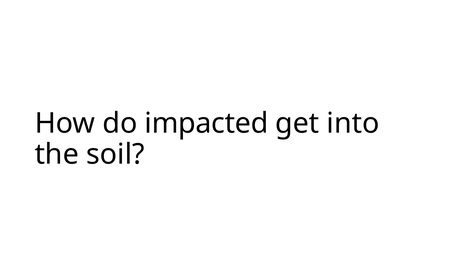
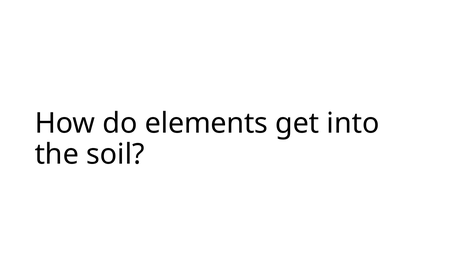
impacted: impacted -> elements (206, 123)
